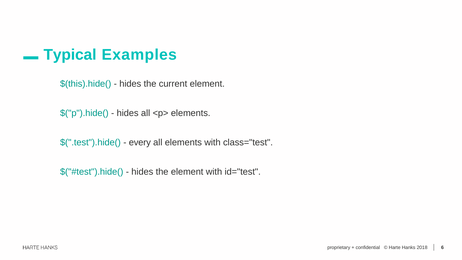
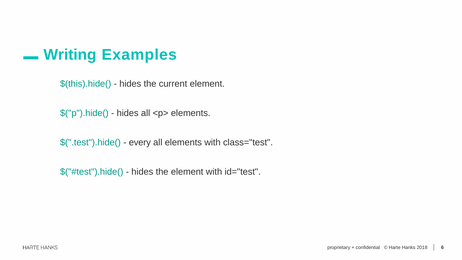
Typical: Typical -> Writing (70, 55)
